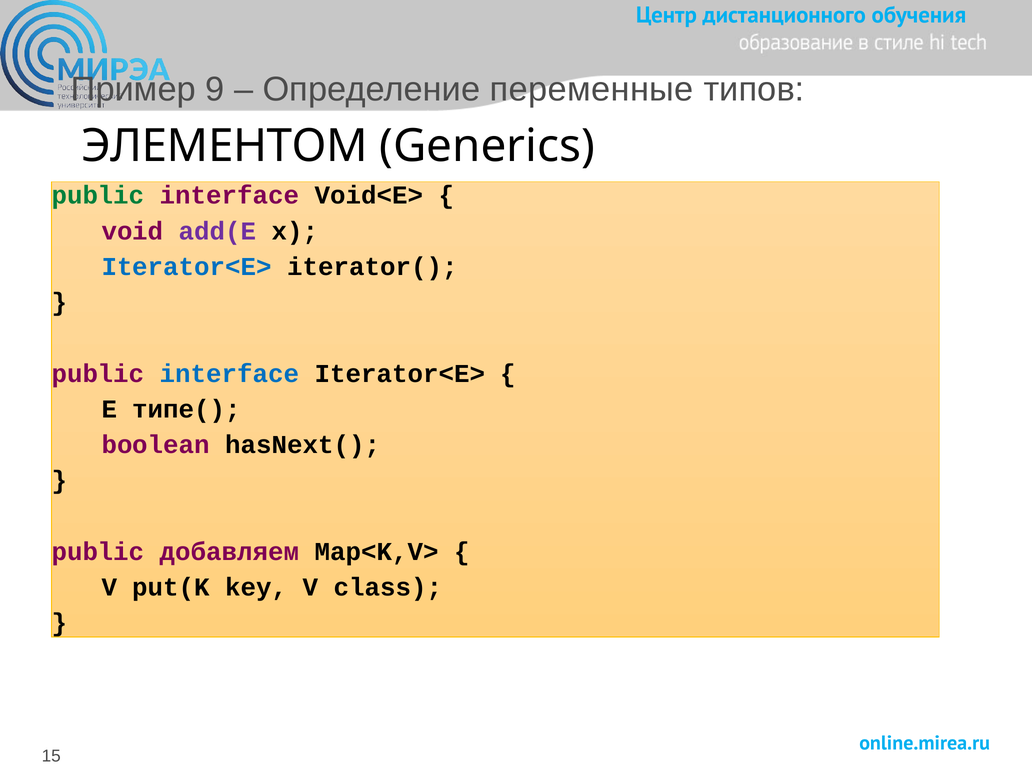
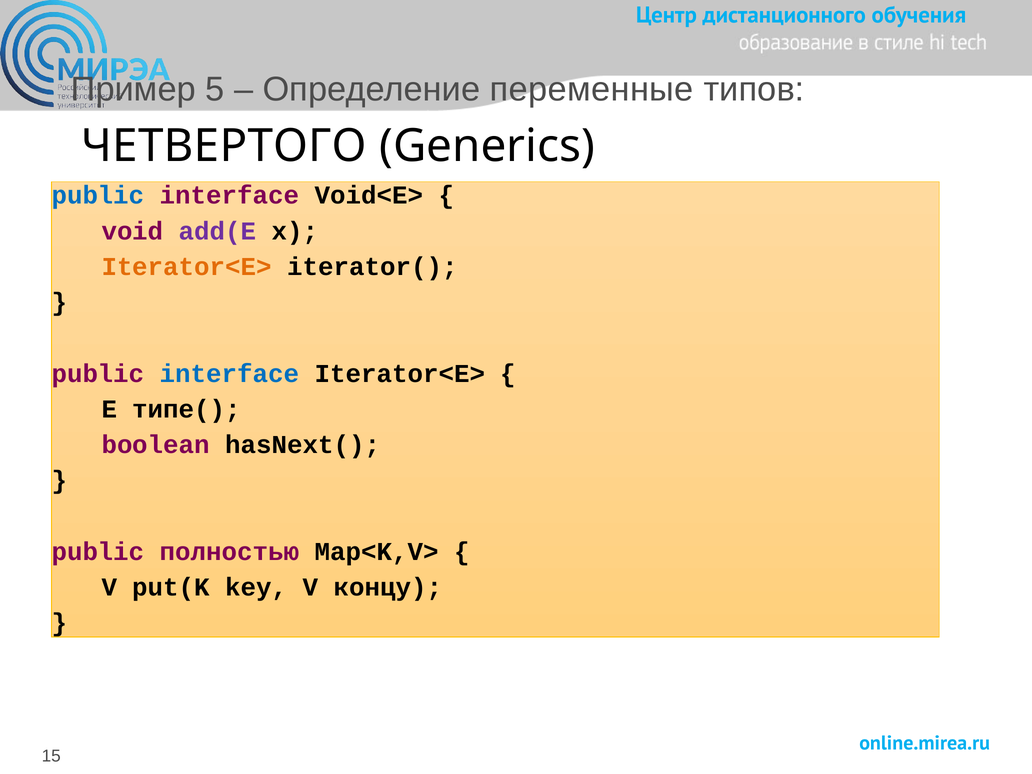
9: 9 -> 5 (215, 89)
ЭЛЕМЕНТОМ: ЭЛЕМЕНТОМ -> ЧЕТВЕРТОГО (224, 146)
public colour: green -> blue (98, 195)
Iterator<E> colour: blue -> orange (187, 267)
добавляем: добавляем -> полностью (230, 552)
class: class -> концу (388, 587)
